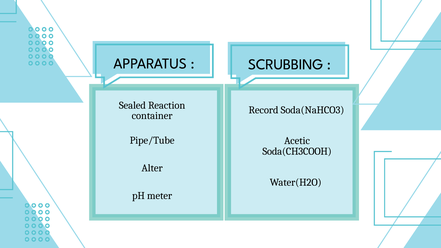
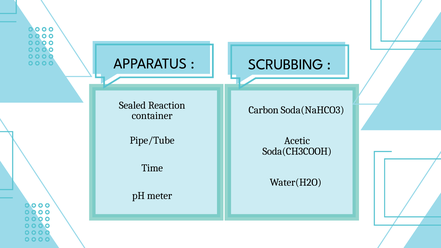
Record: Record -> Carbon (264, 110)
Alter: Alter -> Time (152, 168)
